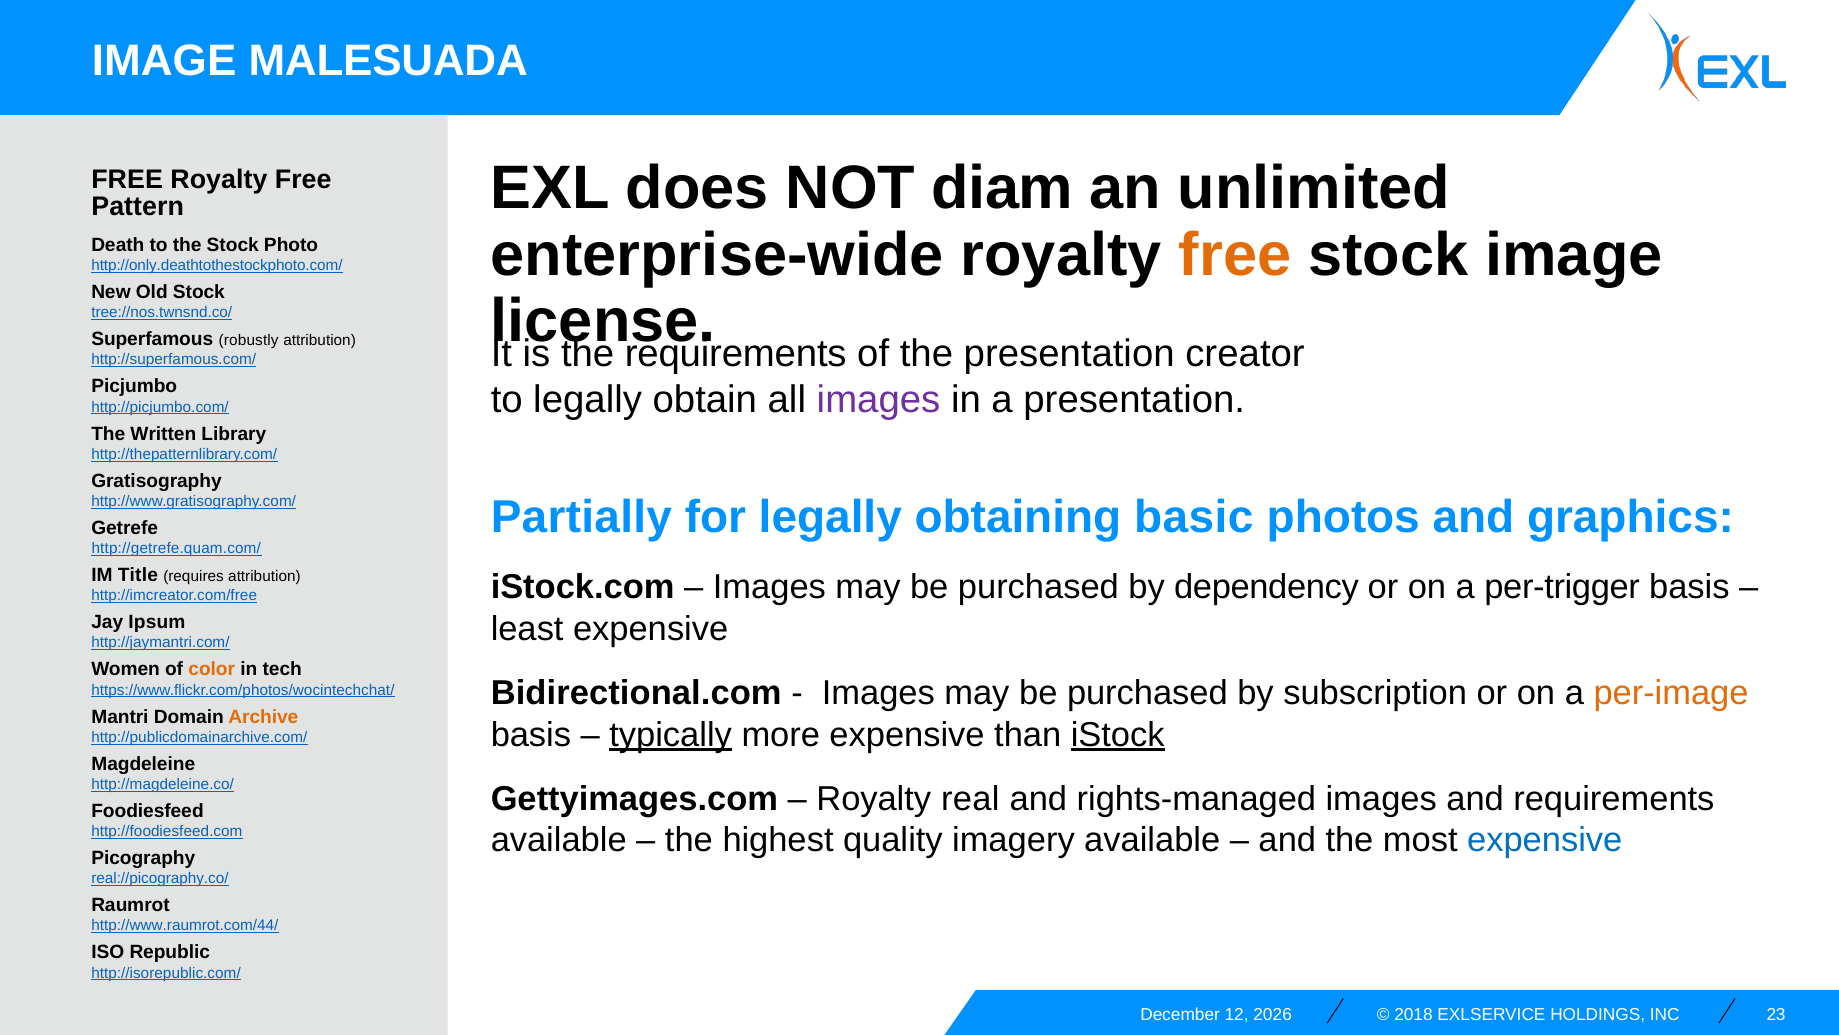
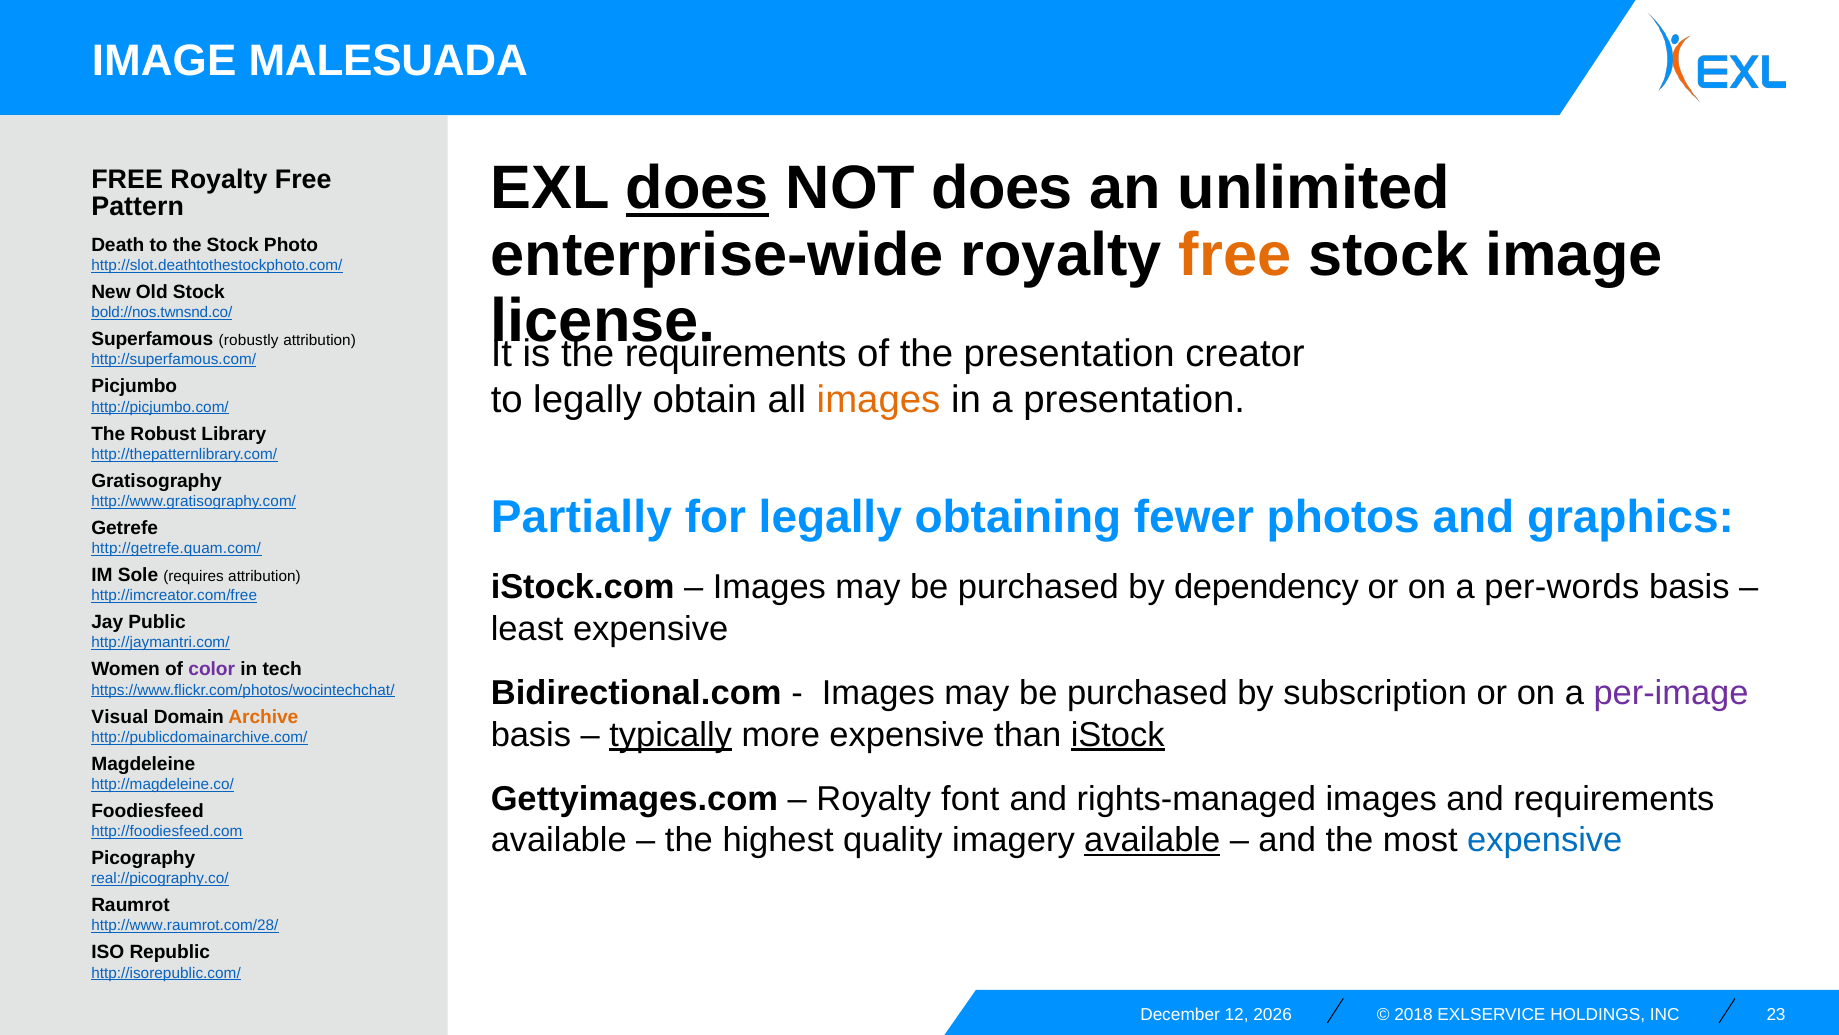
does underline: none -> present (697, 189)
NOT diam: diam -> does (1003, 189)
http://only.deathtothestockphoto.com/: http://only.deathtothestockphoto.com/ -> http://slot.deathtothestockphoto.com/ (217, 265)
tree://nos.twnsnd.co/: tree://nos.twnsnd.co/ -> bold://nos.twnsnd.co/ (162, 313)
images colour: purple -> orange (879, 399)
Written: Written -> Robust (163, 434)
basic: basic -> fewer (1194, 517)
Title: Title -> Sole (138, 575)
per-trigger: per-trigger -> per-words (1562, 587)
Ipsum: Ipsum -> Public (157, 622)
color colour: orange -> purple (212, 669)
per-image colour: orange -> purple (1671, 693)
Mantri: Mantri -> Visual (120, 716)
real: real -> font (970, 799)
available underline: none -> present (1152, 840)
http://www.raumrot.com/44/: http://www.raumrot.com/44/ -> http://www.raumrot.com/28/ (185, 925)
